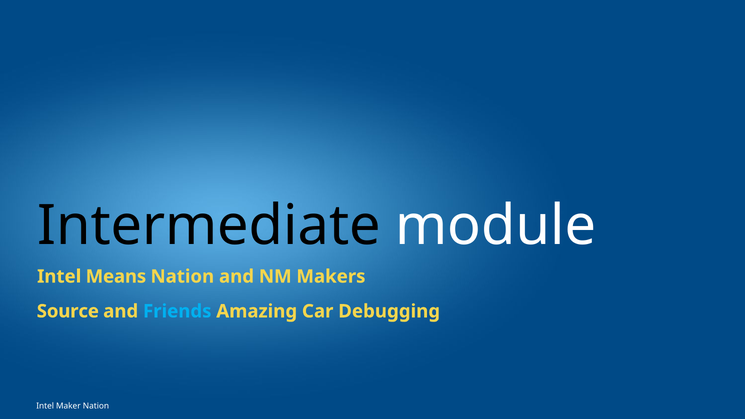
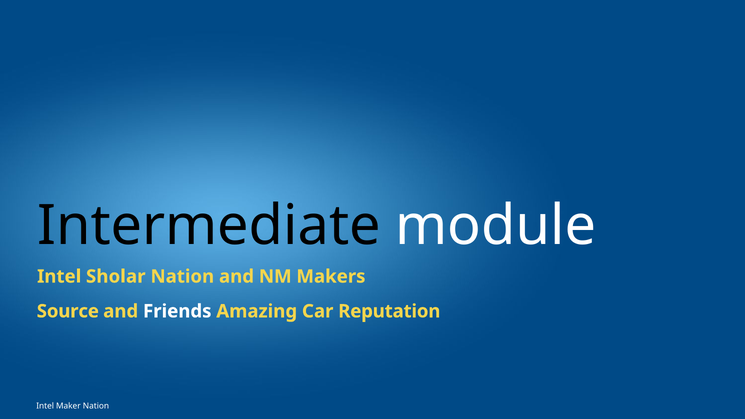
Means: Means -> Sholar (116, 277)
Friends colour: light blue -> white (177, 311)
Debugging: Debugging -> Reputation (389, 311)
